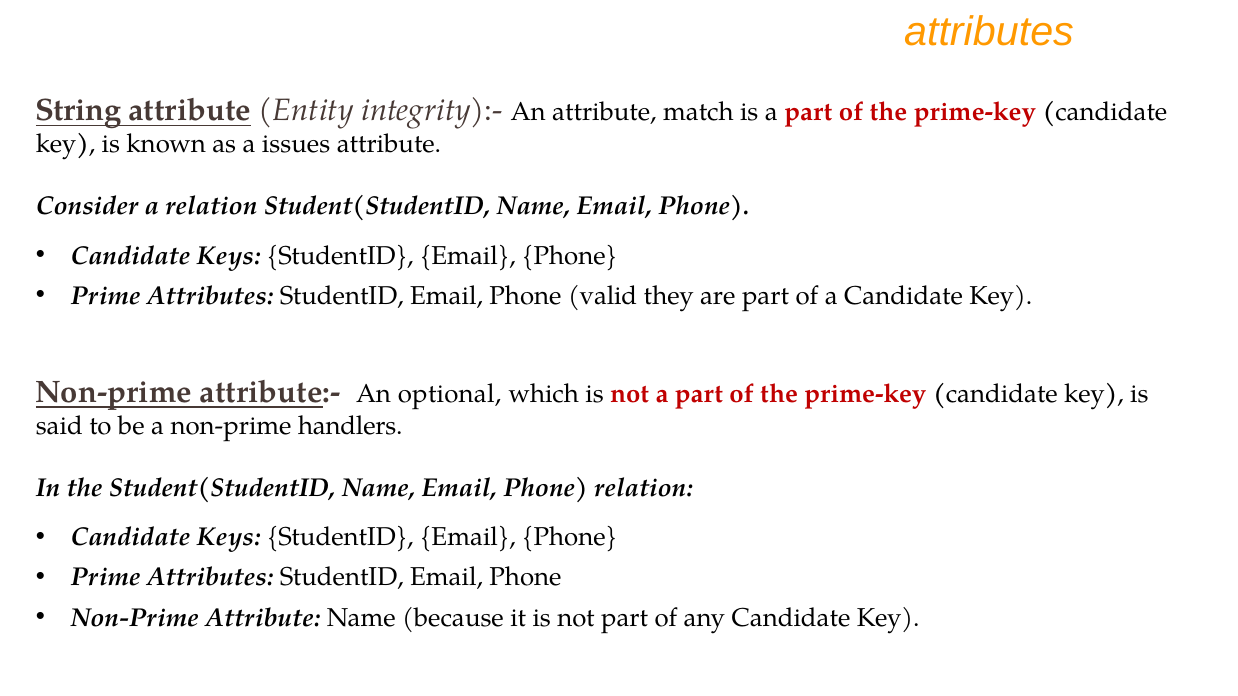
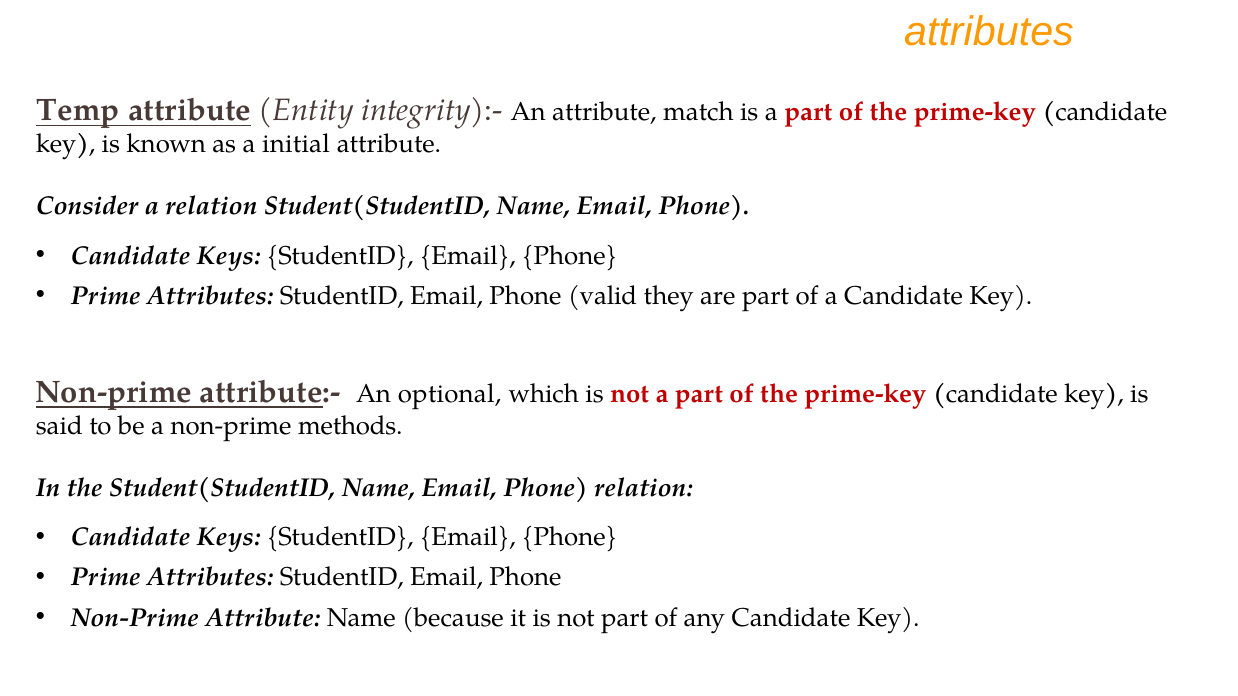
String: String -> Temp (78, 111)
issues: issues -> initial (296, 144)
handlers: handlers -> methods (350, 426)
